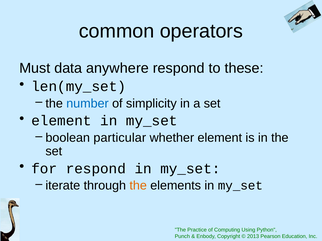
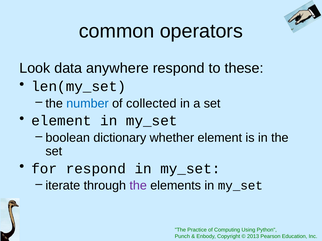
Must: Must -> Look (35, 68)
simplicity: simplicity -> collected (151, 104)
particular: particular -> dictionary (120, 138)
the colour: orange -> purple (138, 186)
